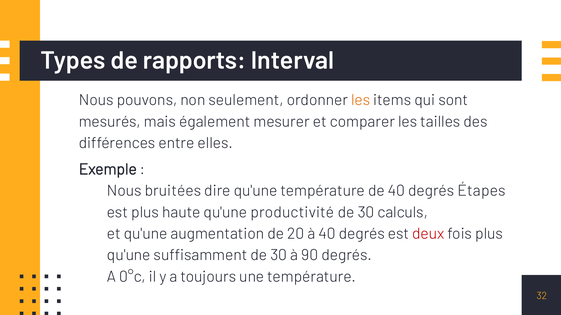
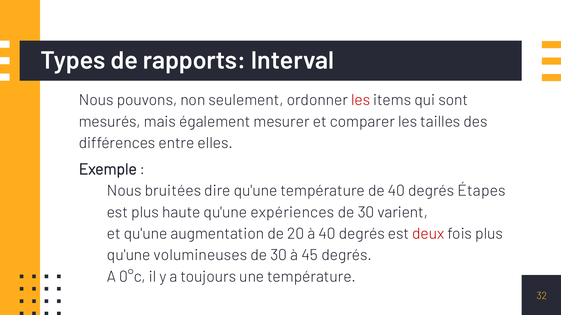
les colour: orange -> red (361, 100)
productivité: productivité -> expériences (292, 213)
calculs: calculs -> varient (403, 213)
suffisamment: suffisamment -> volumineuses (200, 256)
90: 90 -> 45 (310, 256)
